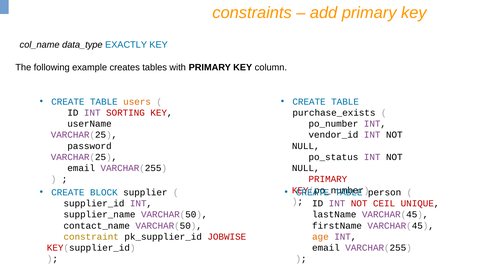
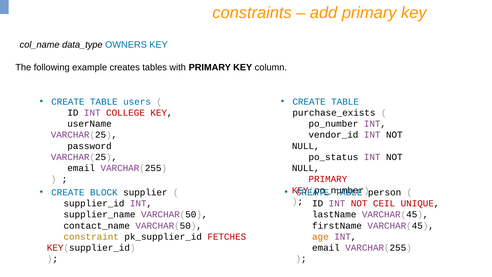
EXACTLY: EXACTLY -> OWNERS (126, 45)
users colour: orange -> blue (137, 102)
SORTING: SORTING -> COLLEGE (125, 113)
JOBWISE: JOBWISE -> FETCHES (227, 237)
